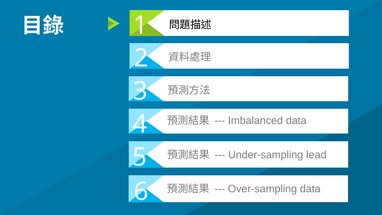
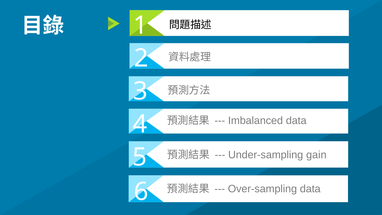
lead: lead -> gain (316, 155)
